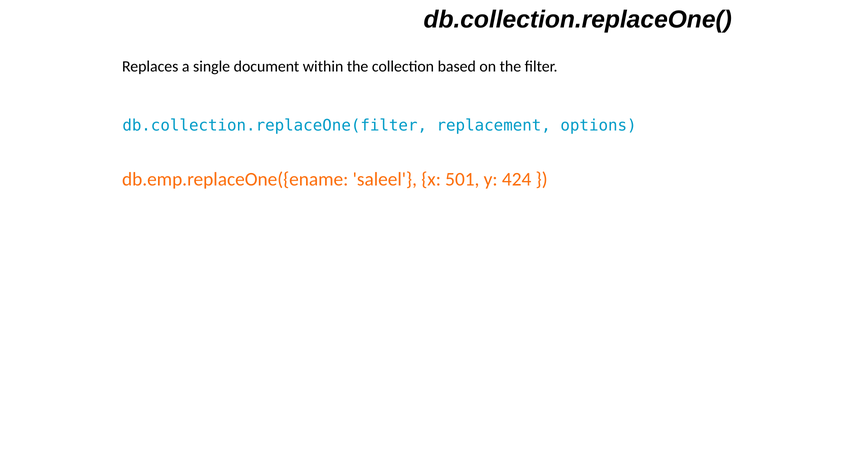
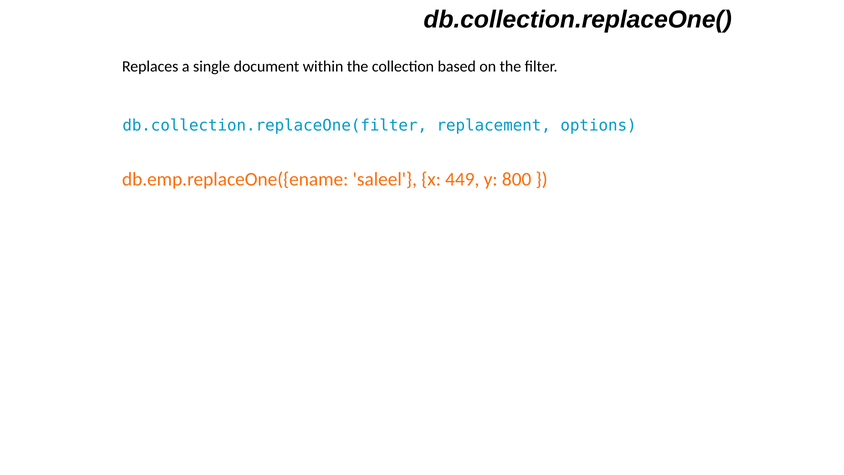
501: 501 -> 449 (462, 179)
424: 424 -> 800 (517, 179)
